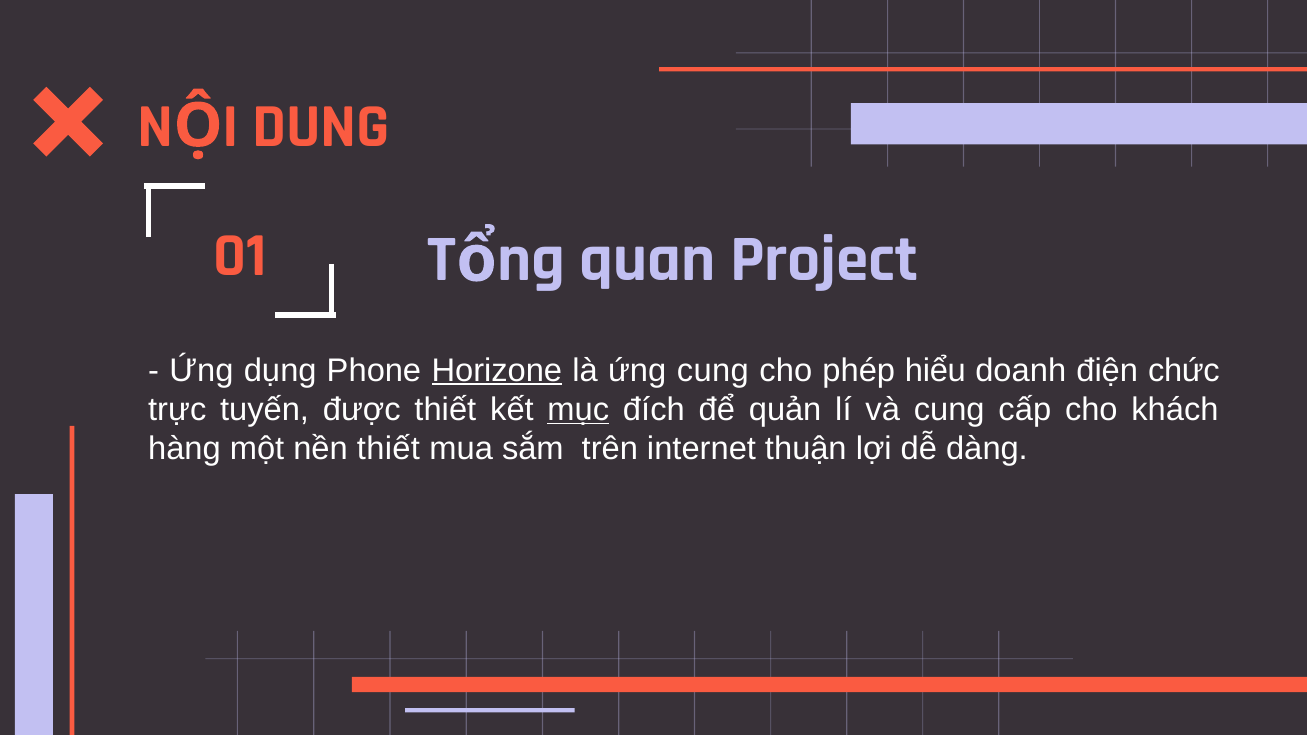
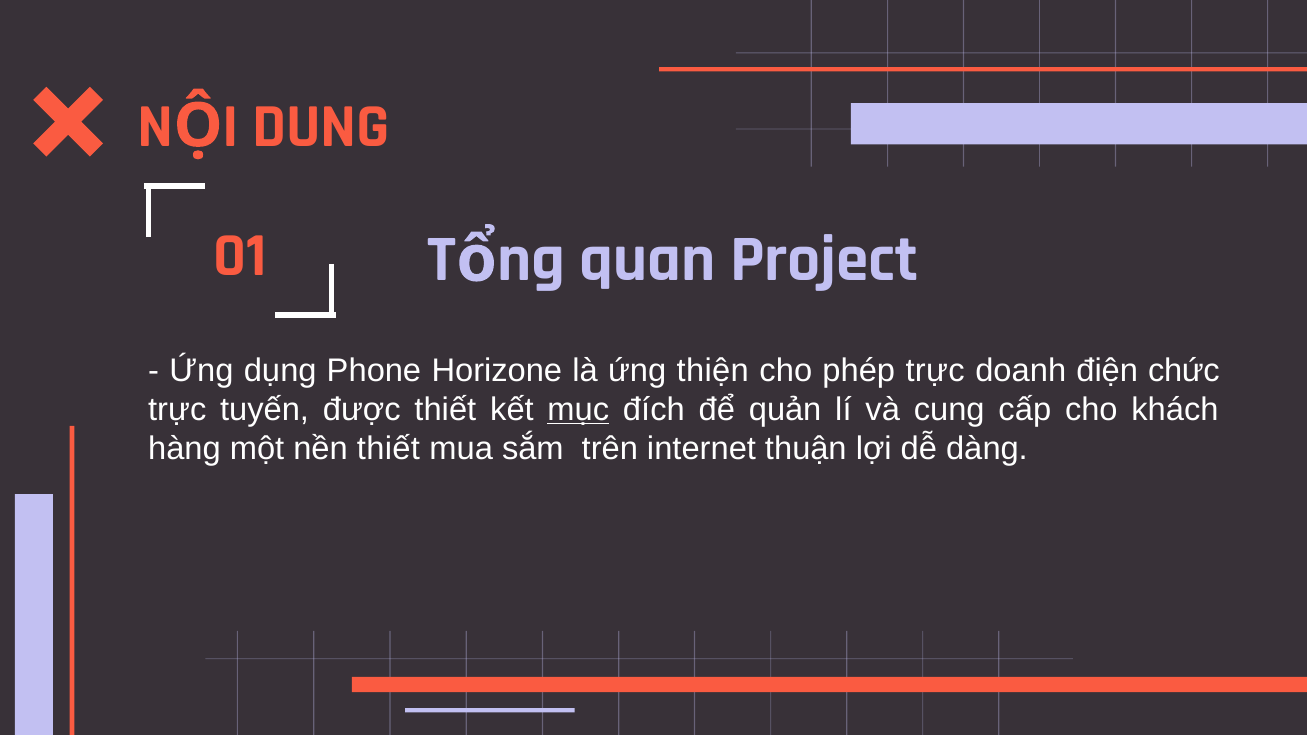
Horizone underline: present -> none (497, 370)
ứng cung: cung -> thiện (713, 370)
phép hiểu: hiểu -> trực (935, 370)
